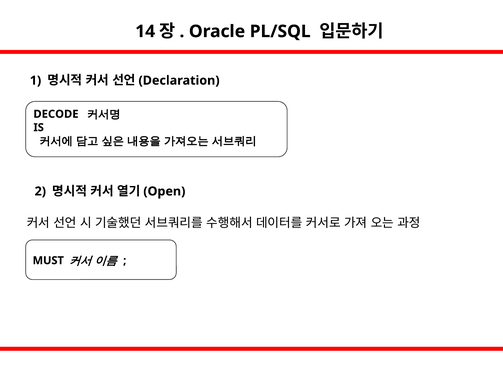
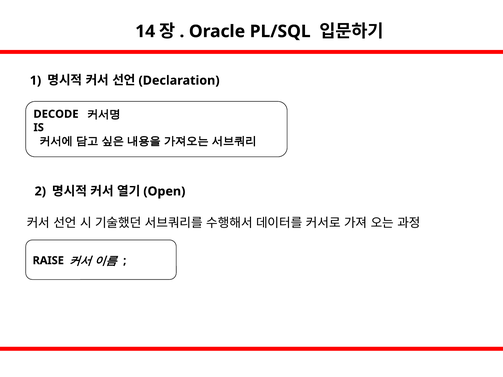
MUST: MUST -> RAISE (48, 261)
